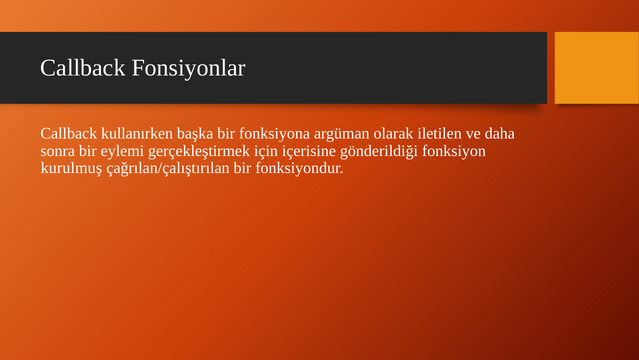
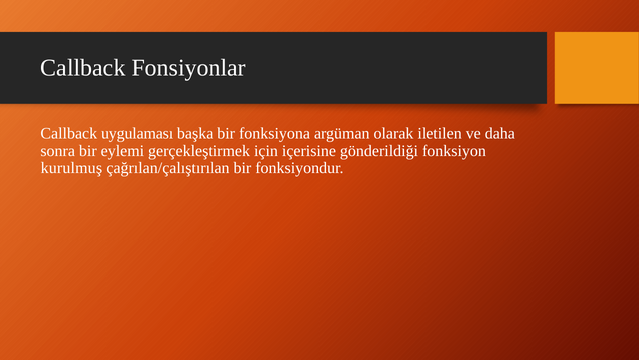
kullanırken: kullanırken -> uygulaması (137, 133)
